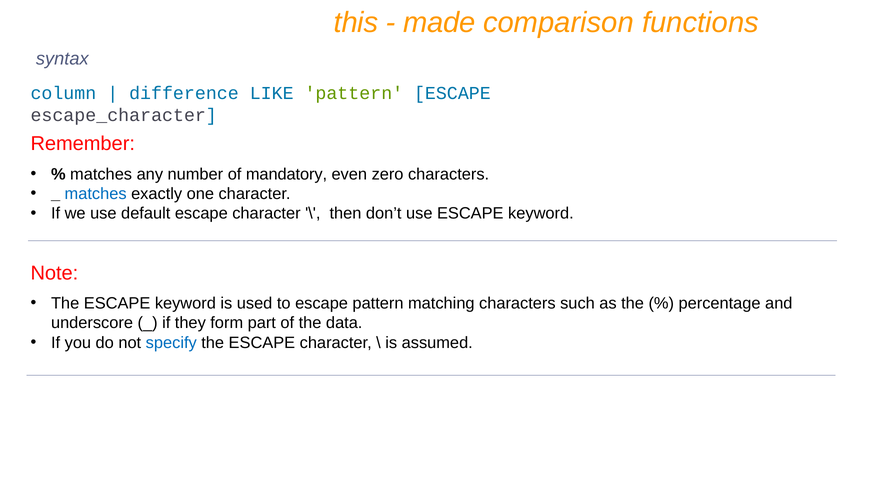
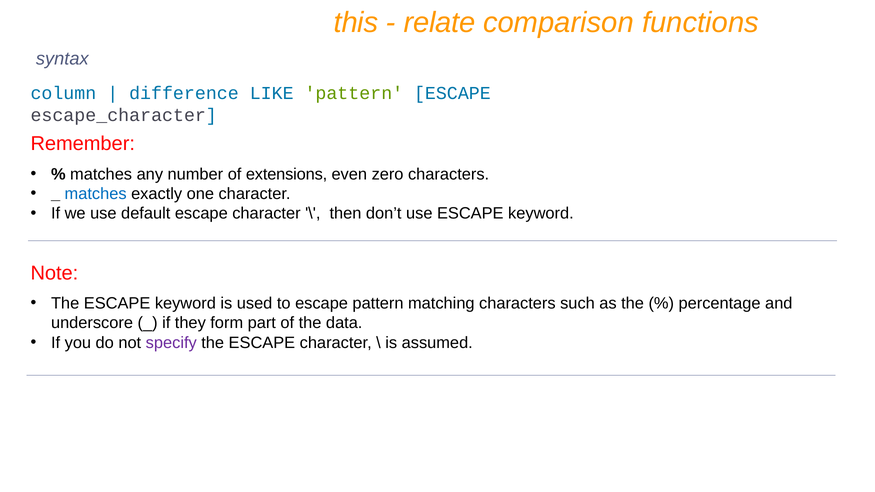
made: made -> relate (439, 23)
mandatory: mandatory -> extensions (287, 174)
specify colour: blue -> purple (171, 343)
